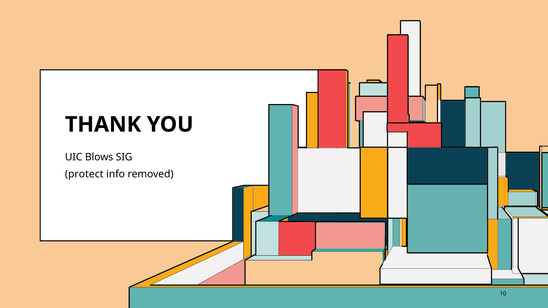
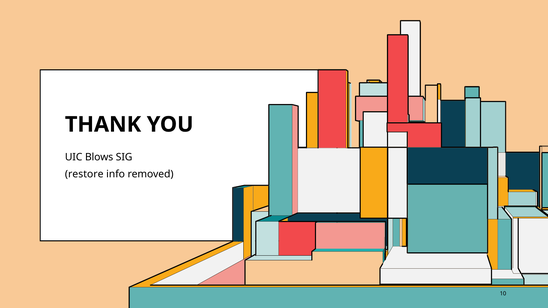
protect: protect -> restore (84, 174)
